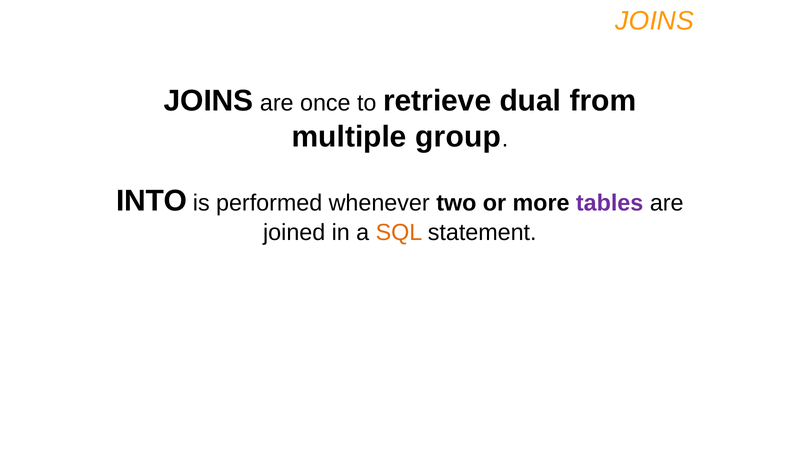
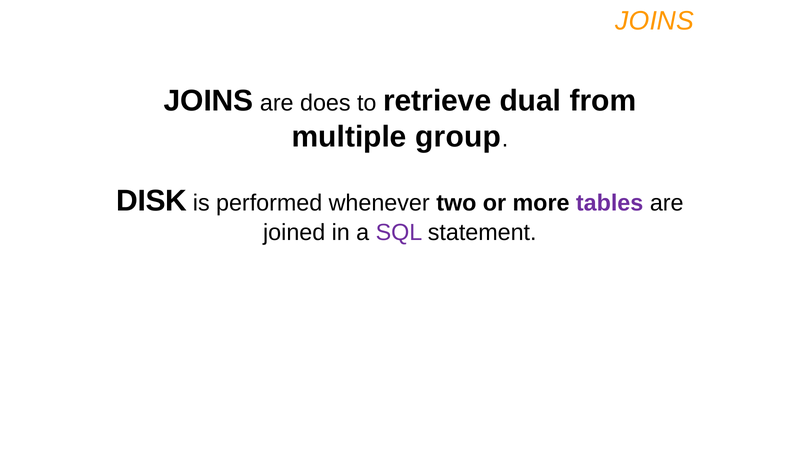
once: once -> does (325, 103)
INTO: INTO -> DISK (152, 201)
SQL colour: orange -> purple (399, 233)
